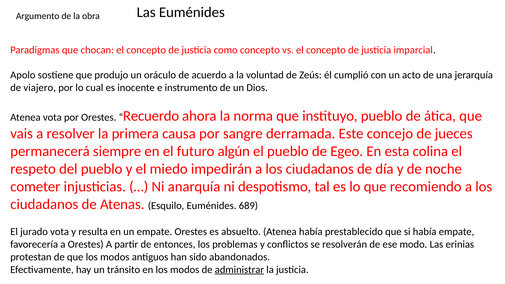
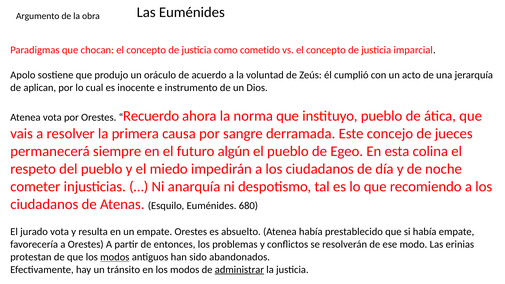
como concepto: concepto -> cometido (260, 50)
viajero: viajero -> aplican (40, 88)
689: 689 -> 680 (248, 206)
modos underline: none -> present (115, 257)
